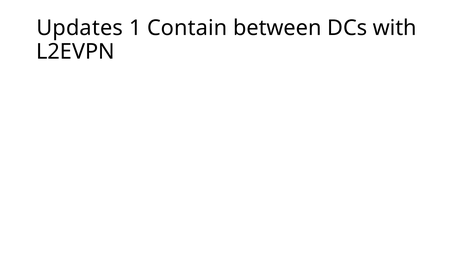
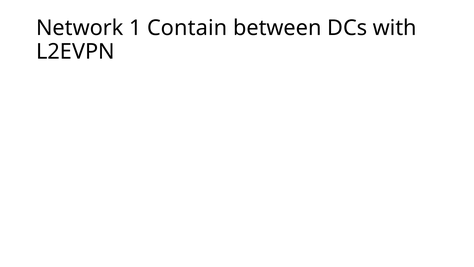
Updates: Updates -> Network (80, 28)
